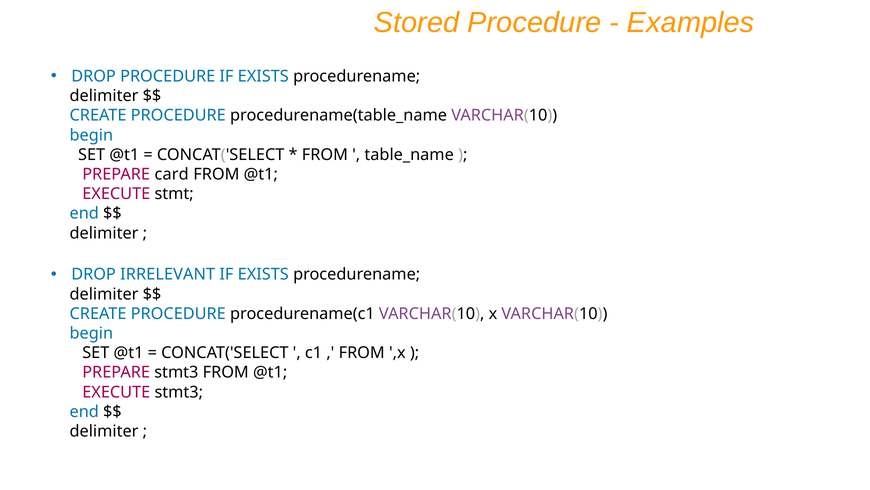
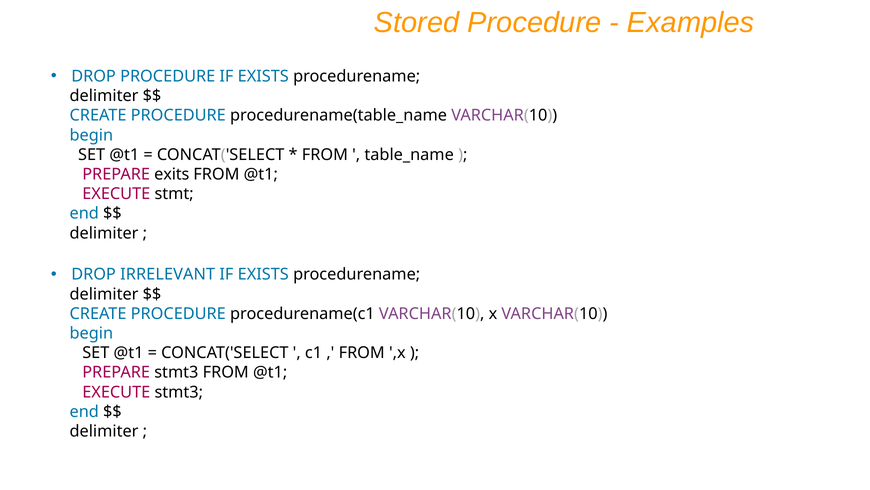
card: card -> exits (172, 174)
